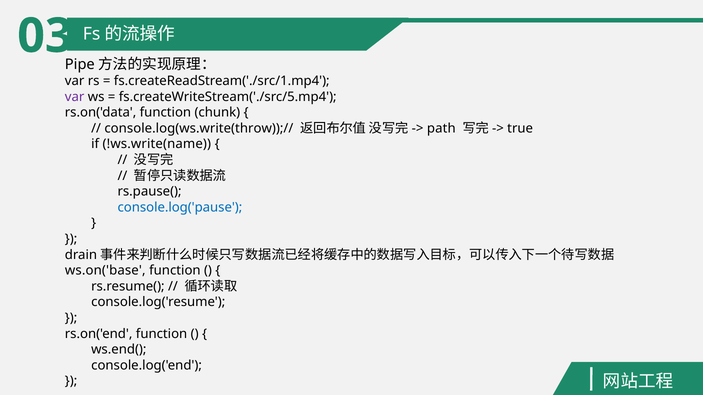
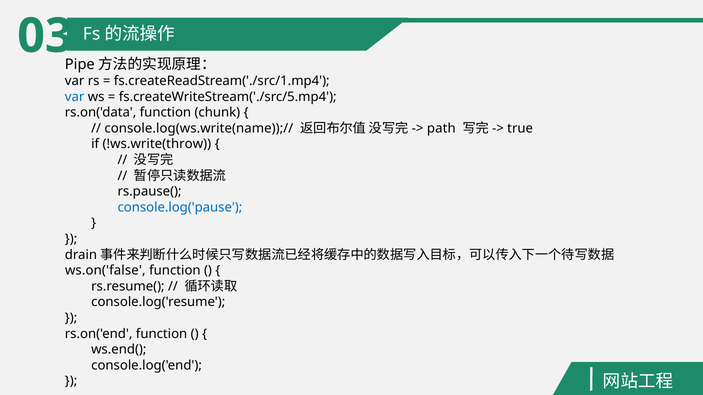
var colour: purple -> blue (75, 97)
console.log(ws.write(throw));//: console.log(ws.write(throw));// -> console.log(ws.write(name));// (199, 128)
!ws.write(name: !ws.write(name -> !ws.write(throw (157, 144)
ws.on('base: ws.on('base -> ws.on('false (105, 271)
